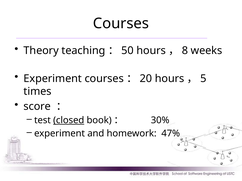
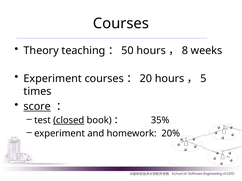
score underline: none -> present (37, 107)
30%: 30% -> 35% (160, 121)
47%: 47% -> 20% (171, 134)
